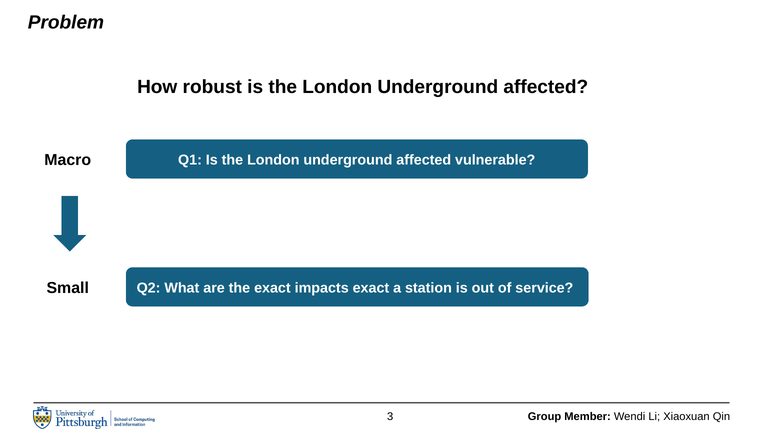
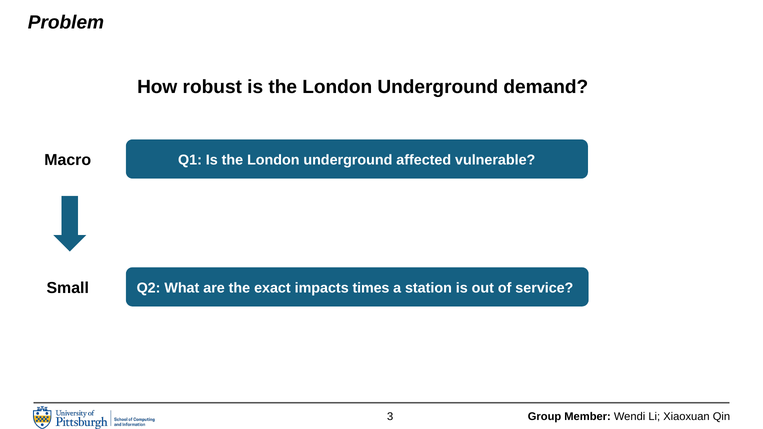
affected: affected -> demand (546, 87)
impacts exact: exact -> times (371, 288)
